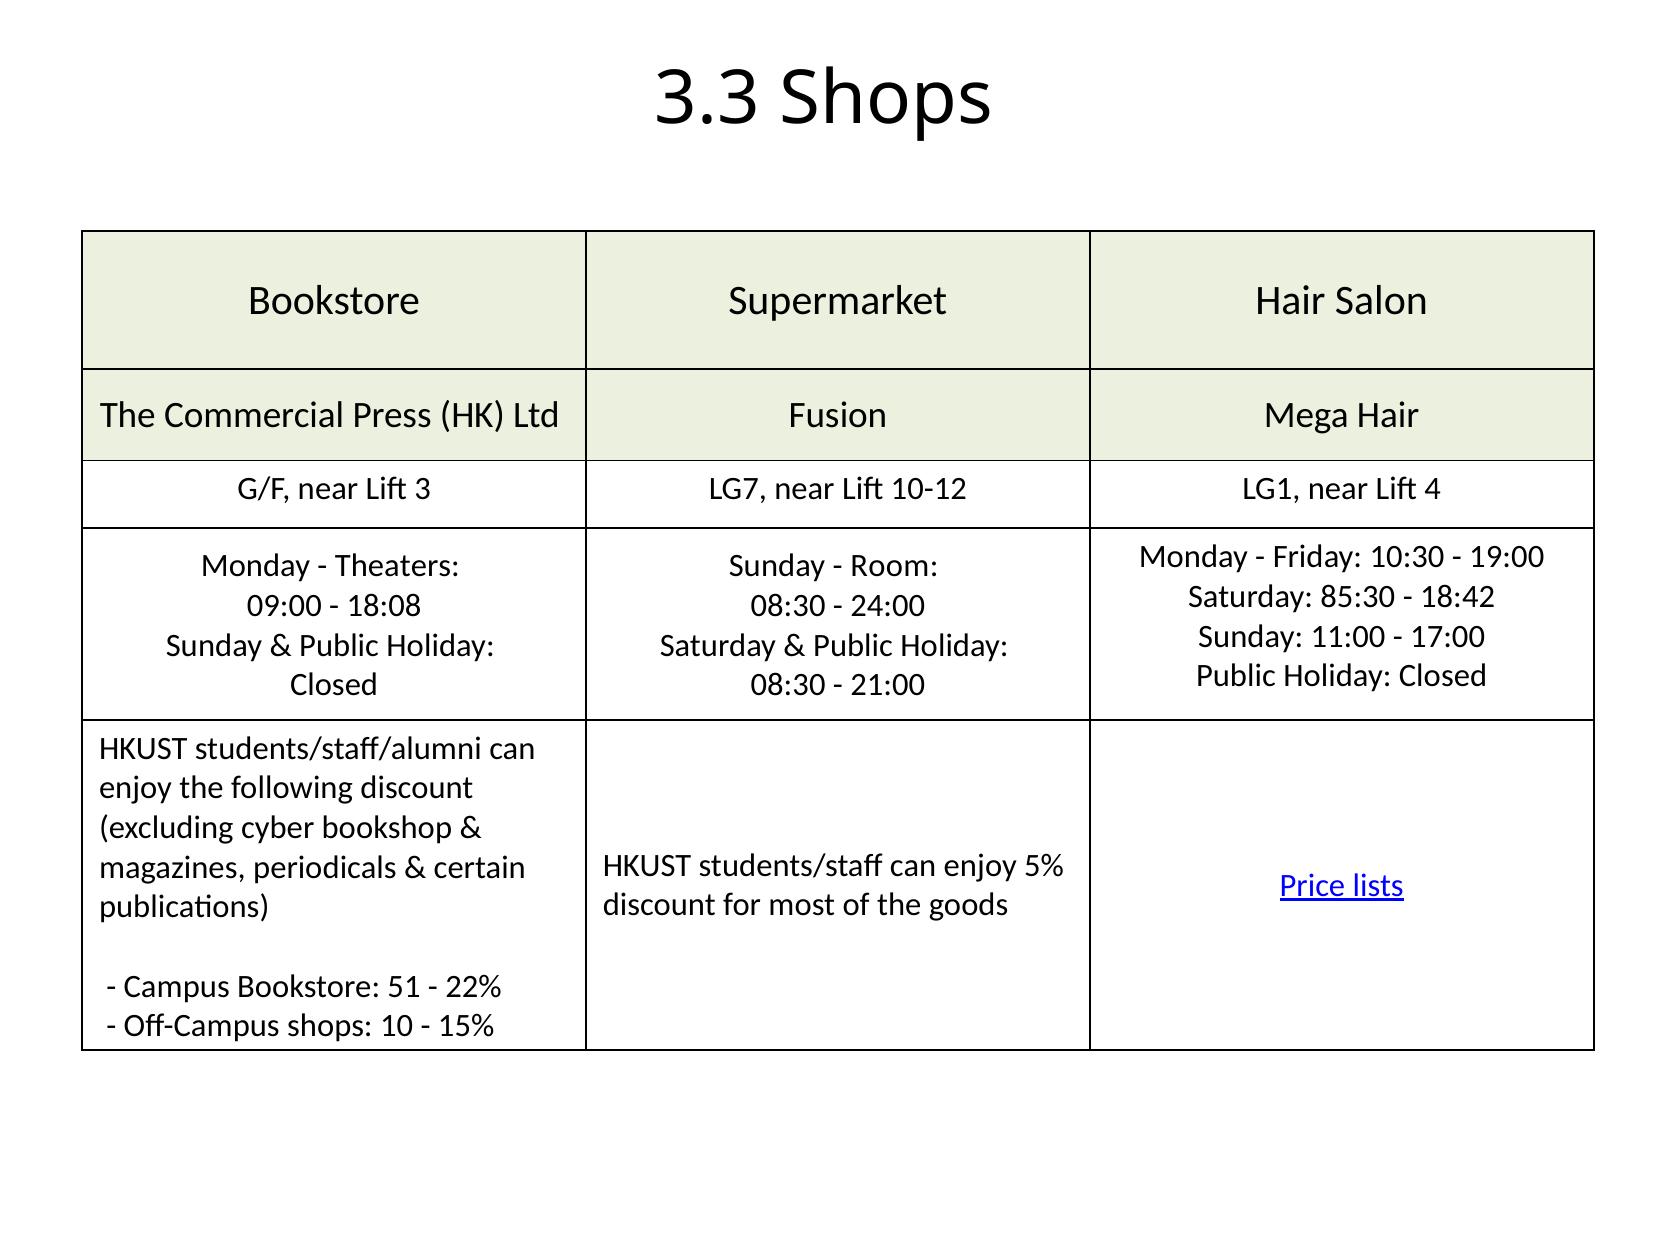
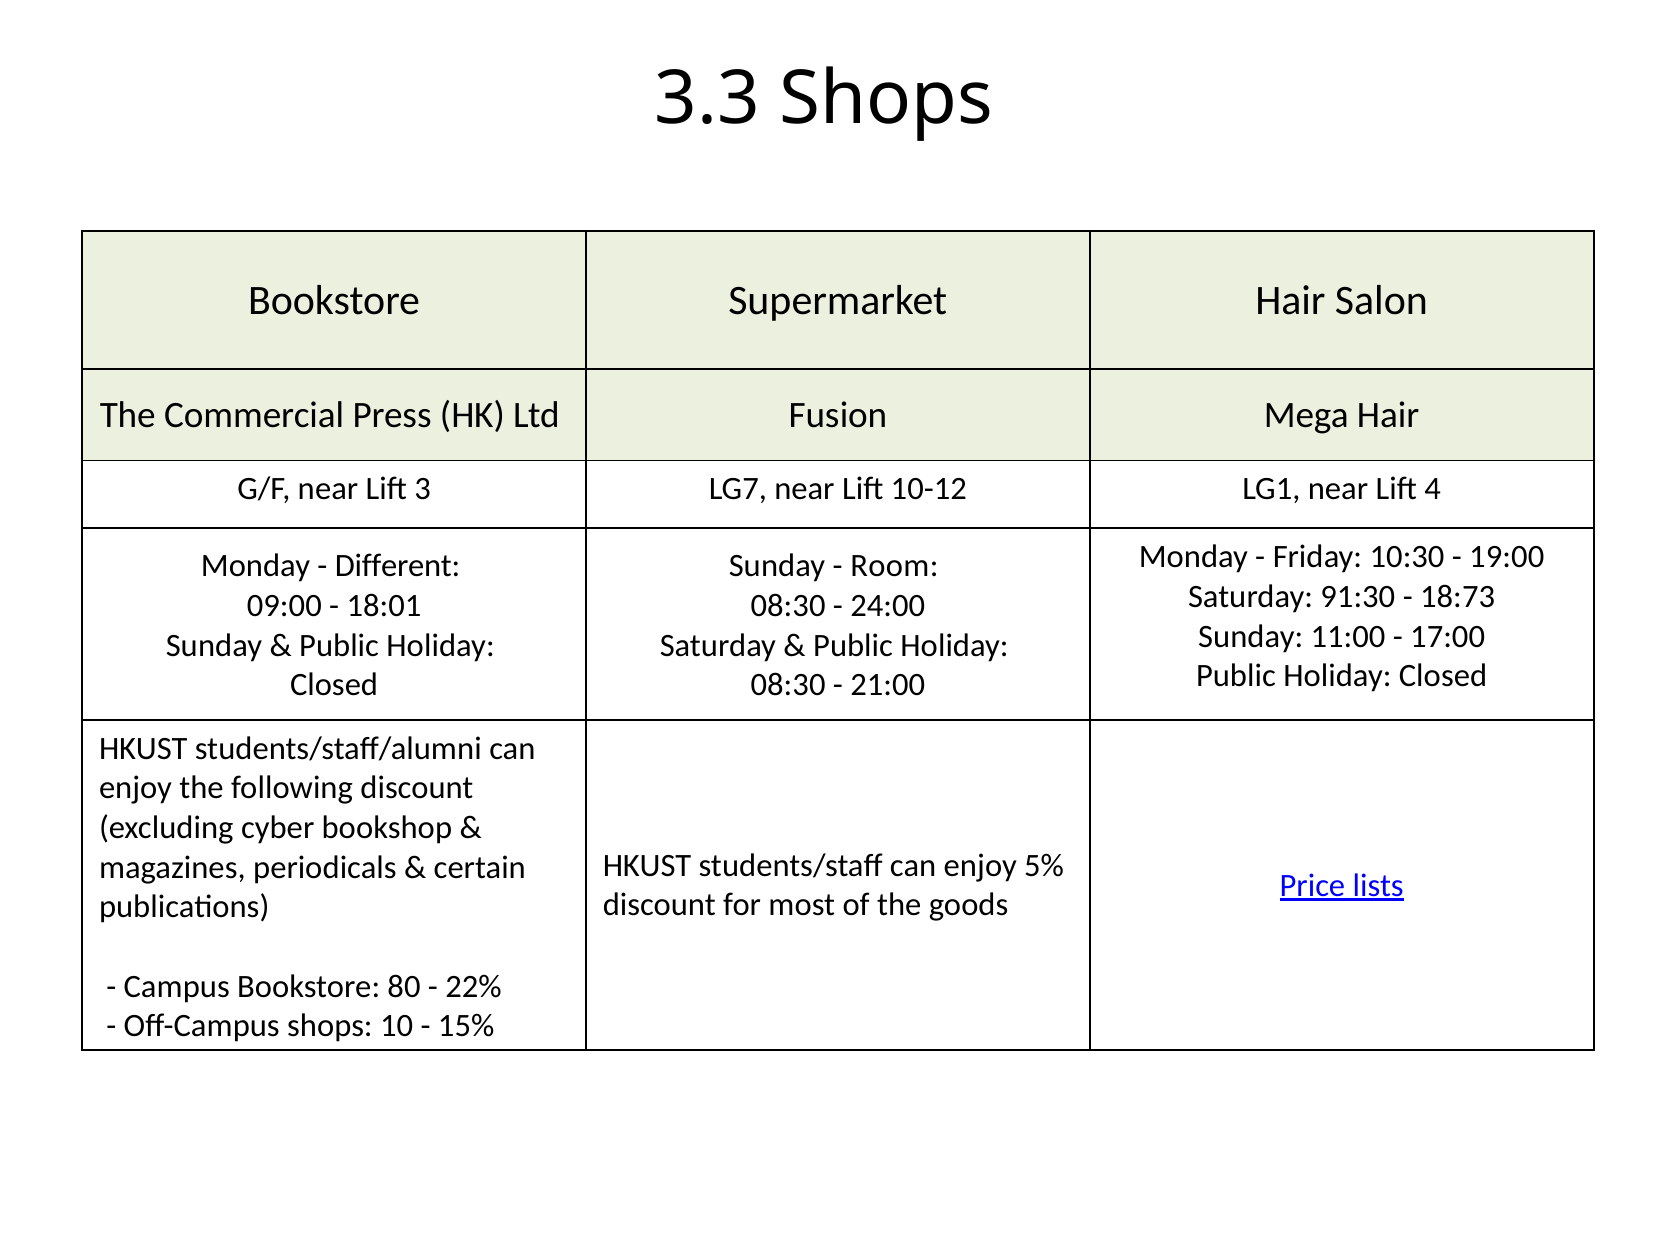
Theaters: Theaters -> Different (398, 566)
85:30: 85:30 -> 91:30 (1358, 597)
18:42: 18:42 -> 18:73 (1458, 597)
18:08: 18:08 -> 18:01 (384, 606)
51: 51 -> 80 (404, 986)
